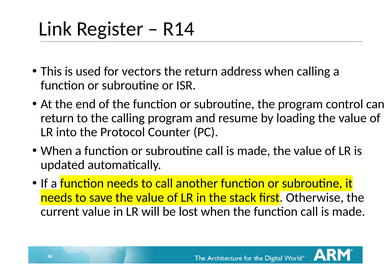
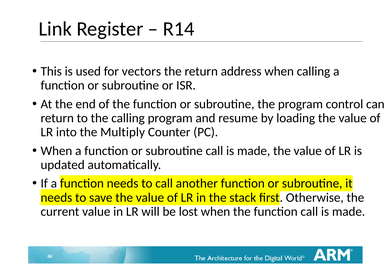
Protocol: Protocol -> Multiply (123, 132)
